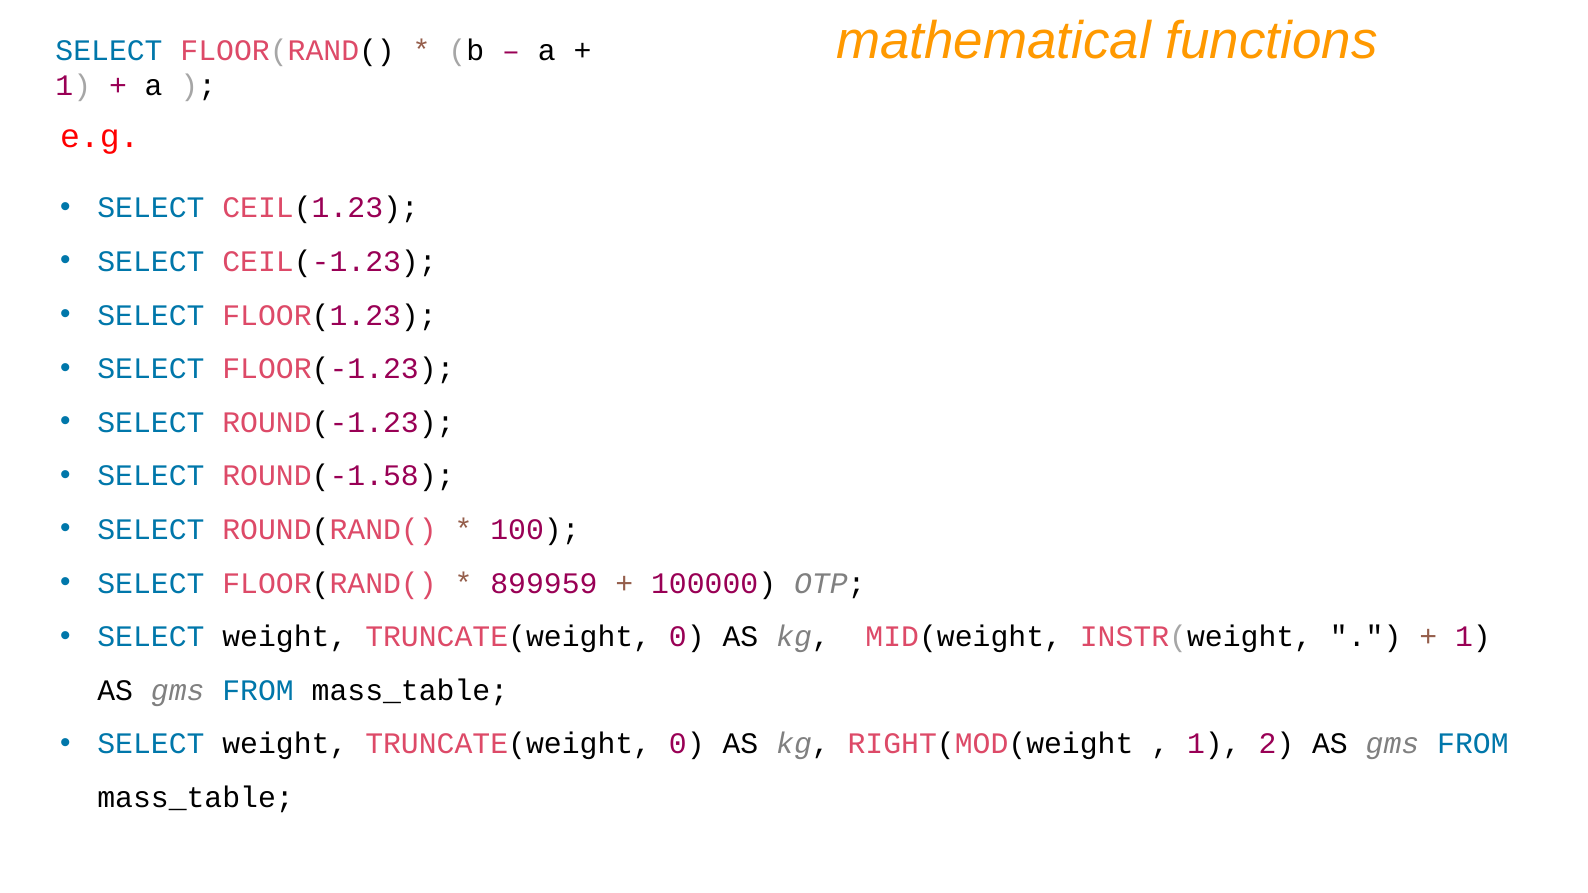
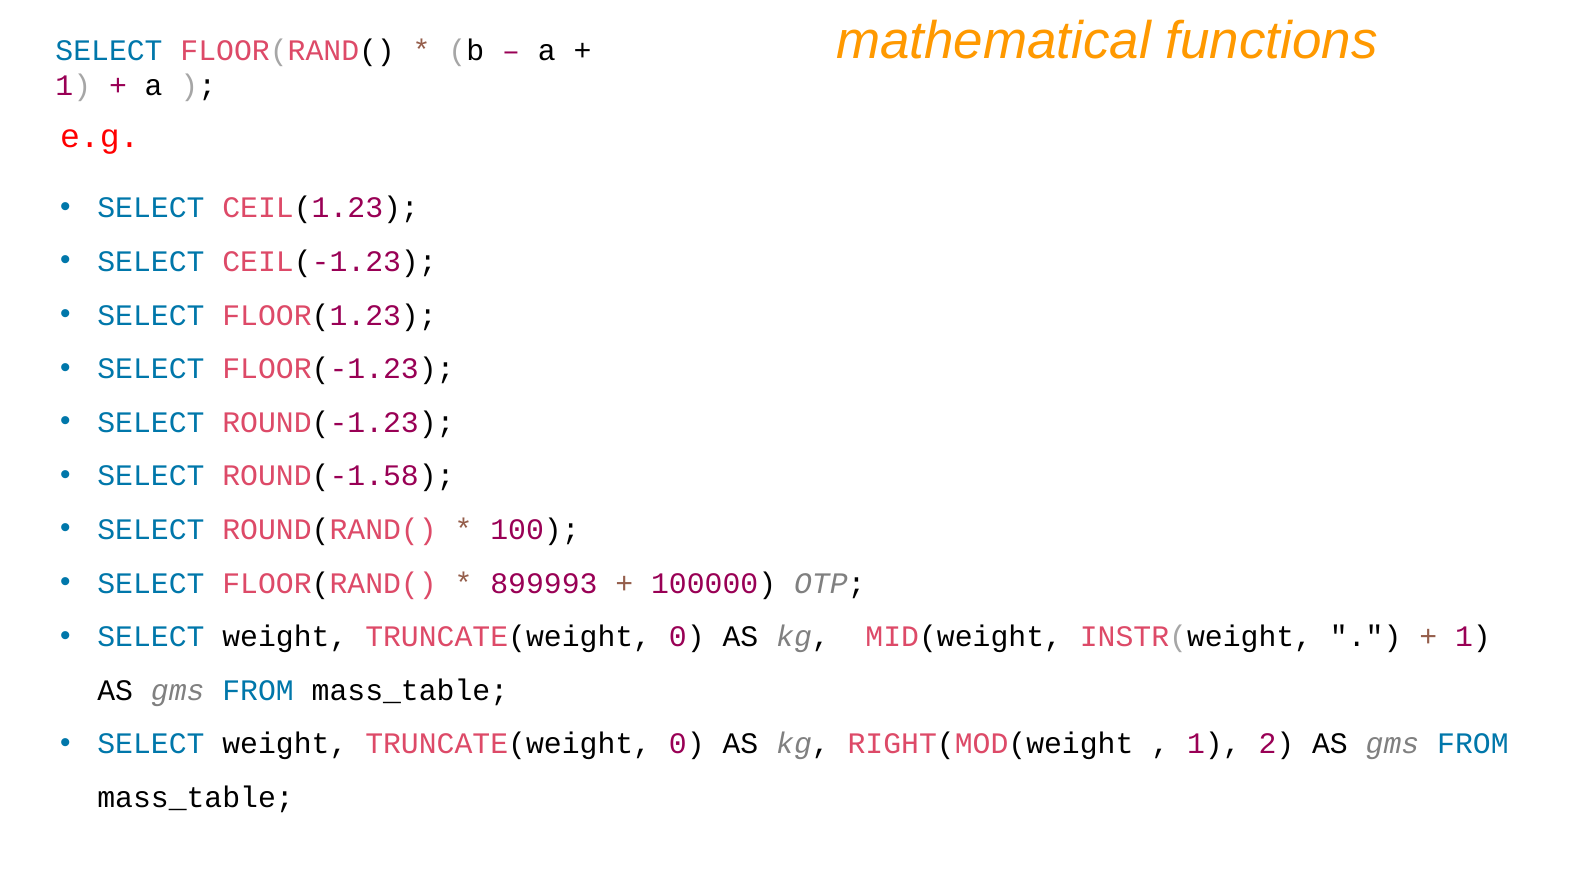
899959: 899959 -> 899993 (544, 583)
